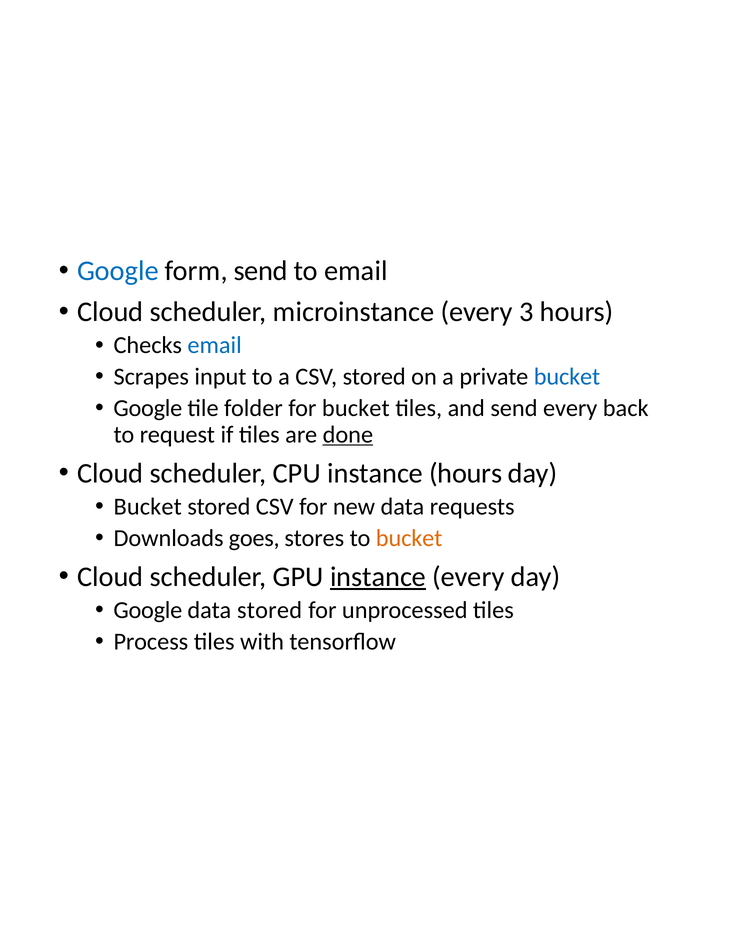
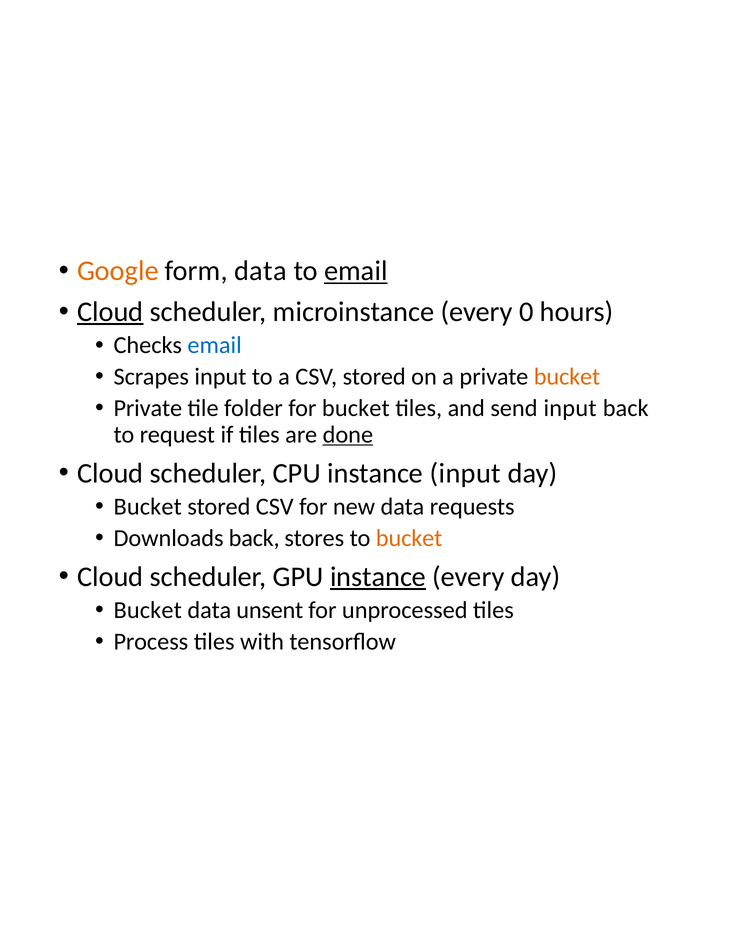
Google colour: blue -> orange (118, 271)
form send: send -> data (260, 271)
email underline: none -> present (356, 271)
Cloud underline: none -> present (110, 312)
3: 3 -> 0 (526, 312)
bucket colour: blue -> orange (567, 377)
Google: Google -> Private (148, 408)
send every: every -> input (570, 408)
instance hours: hours -> input (465, 473)
Downloads goes: goes -> back (254, 538)
Google: Google -> Bucket (148, 610)
data stored: stored -> unsent (270, 610)
